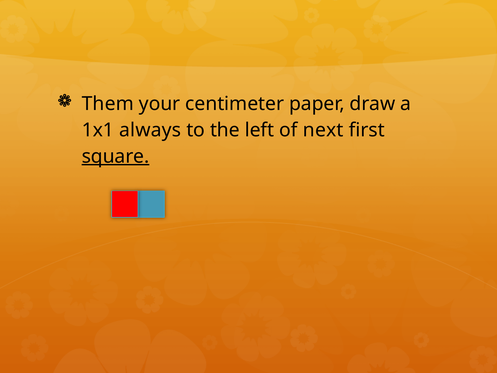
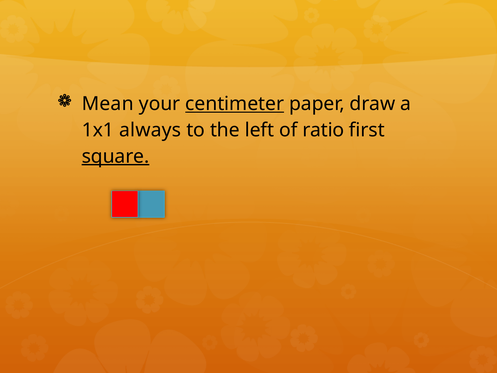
Them: Them -> Mean (108, 104)
centimeter underline: none -> present (235, 104)
next: next -> ratio (323, 130)
